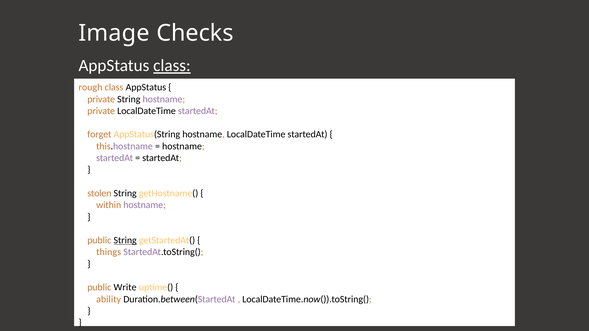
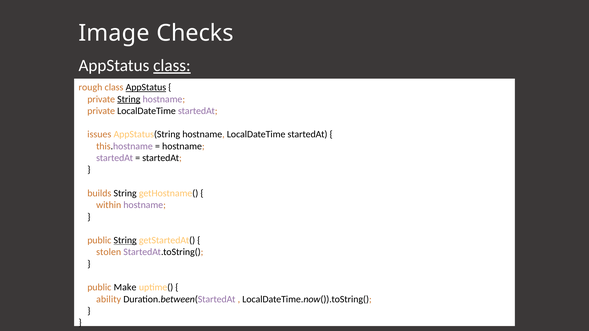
AppStatus underline: none -> present (146, 87)
String underline: none -> present (129, 99)
forget: forget -> issues (99, 135)
stolen: stolen -> builds (99, 193)
things: things -> stolen (109, 252)
Write: Write -> Make (125, 288)
